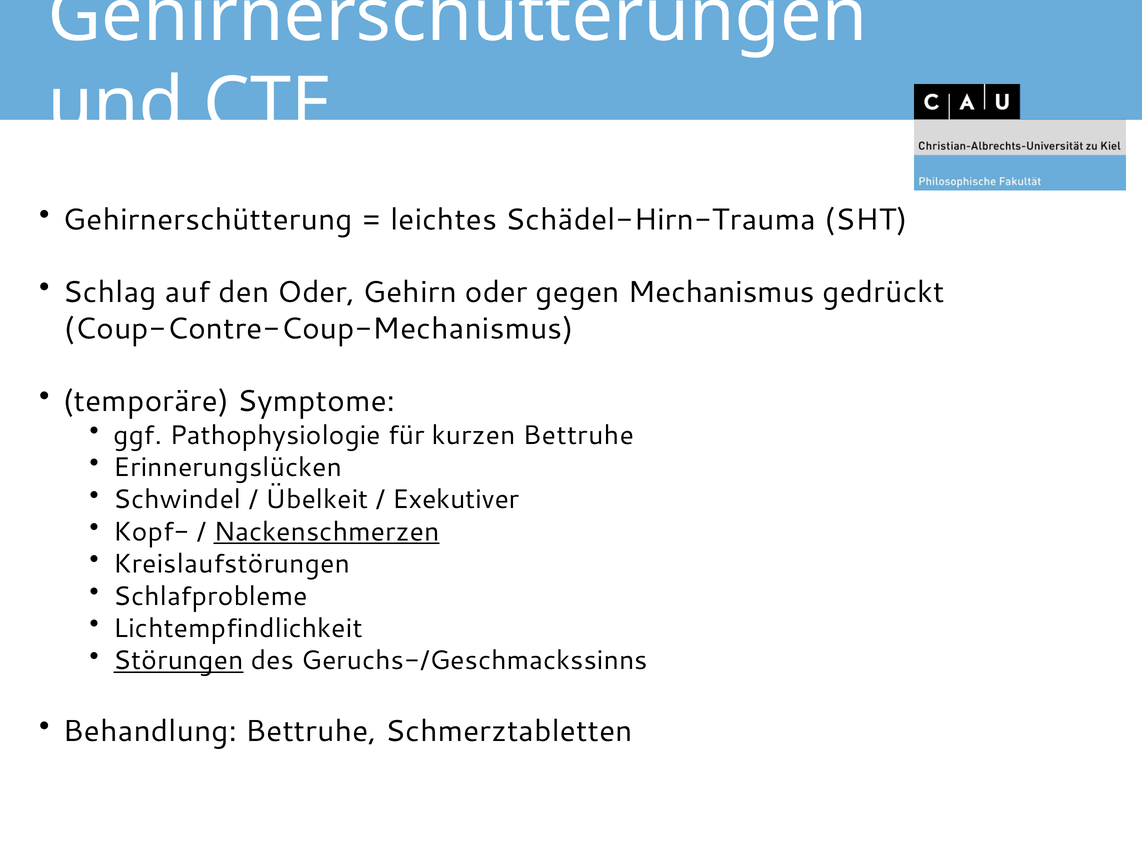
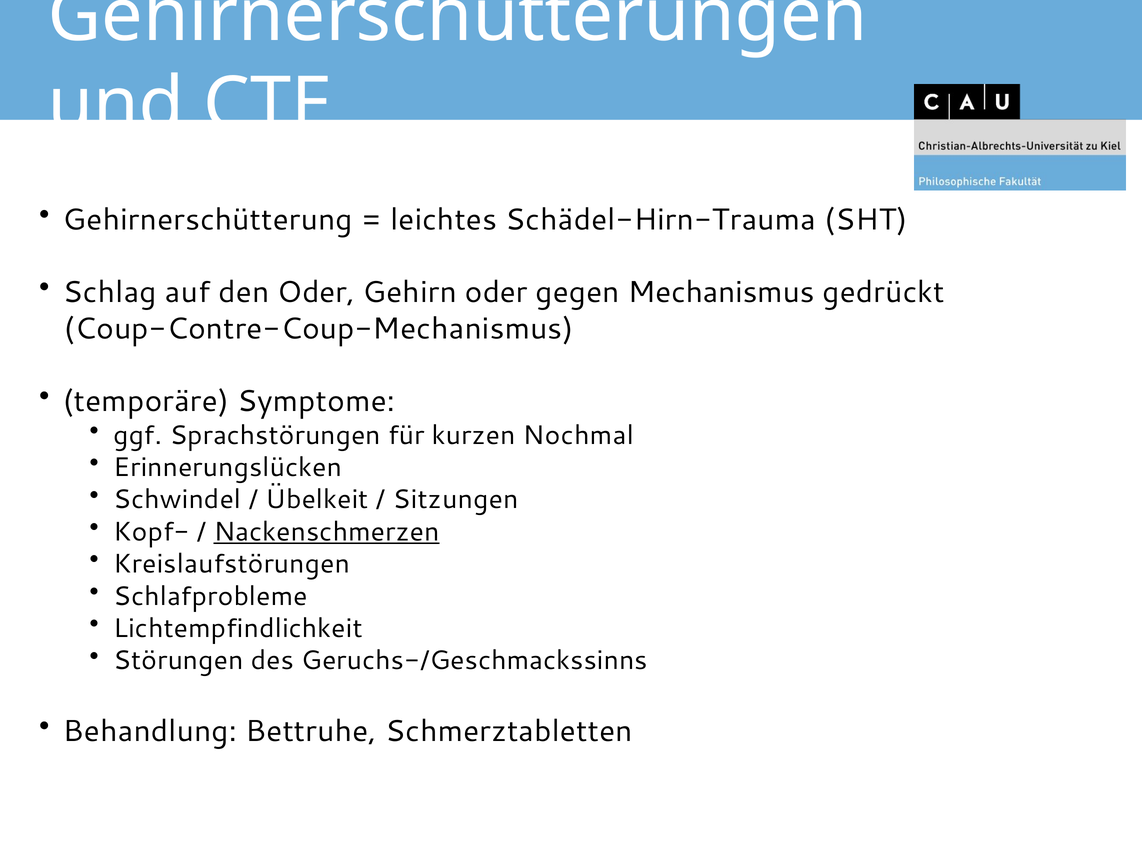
Pathophysiologie: Pathophysiologie -> Sprachstörungen (275, 435)
kurzen Bettruhe: Bettruhe -> Nochmal (579, 435)
Exekutiver: Exekutiver -> Sitzungen (456, 500)
Störungen underline: present -> none (178, 661)
